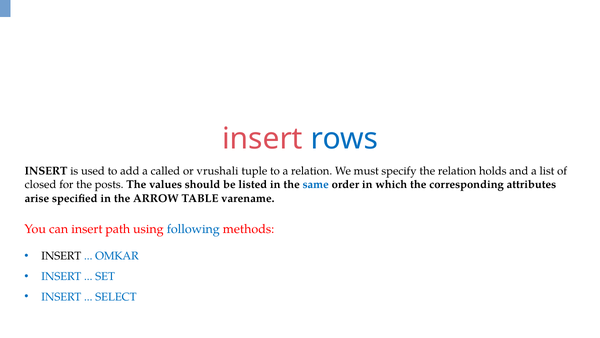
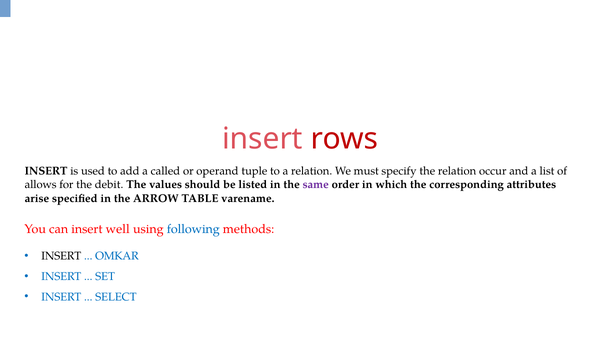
rows colour: blue -> red (344, 139)
vrushali: vrushali -> operand (217, 171)
holds: holds -> occur (493, 171)
closed: closed -> allows (41, 184)
posts: posts -> debit (109, 184)
same colour: blue -> purple (316, 184)
path: path -> well (118, 229)
